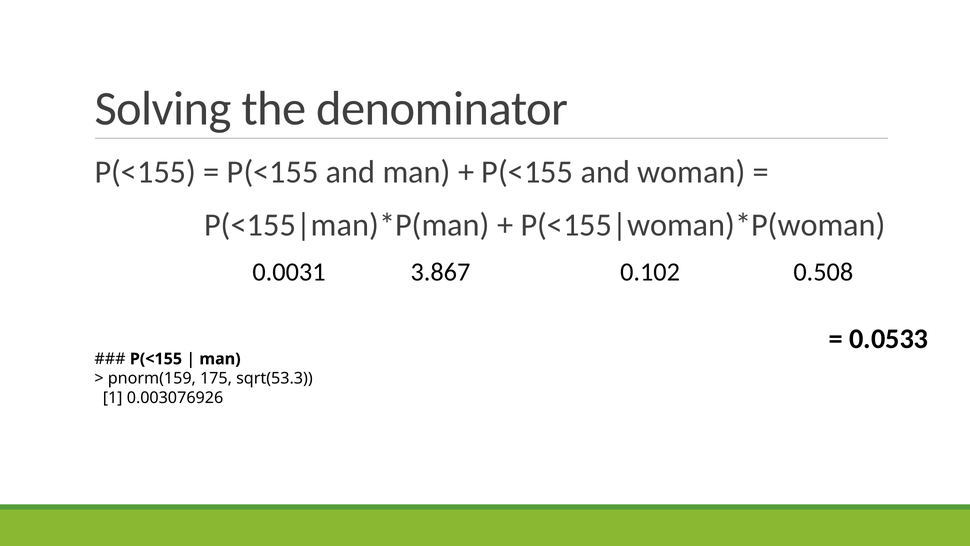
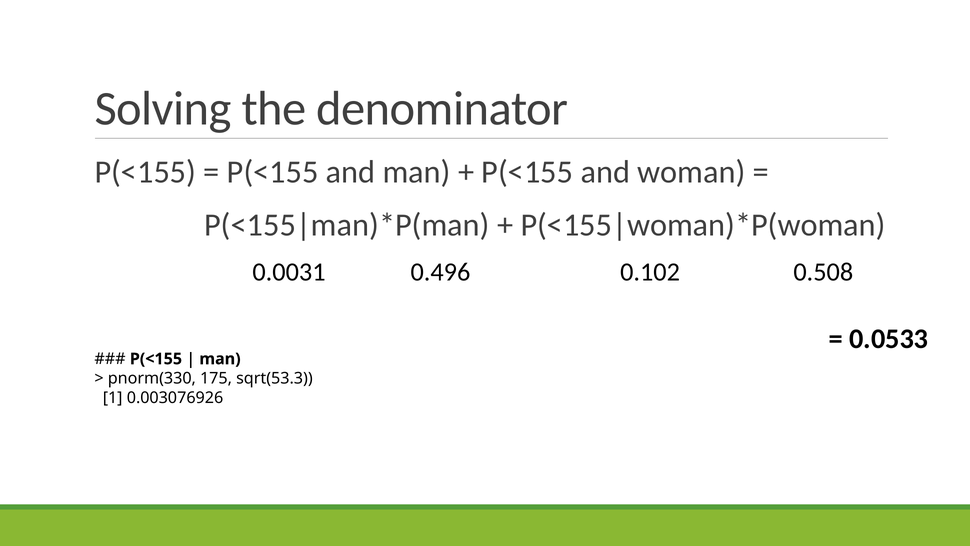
3.867: 3.867 -> 0.496 (440, 272)
pnorm(159: pnorm(159 -> pnorm(330 (152, 378)
